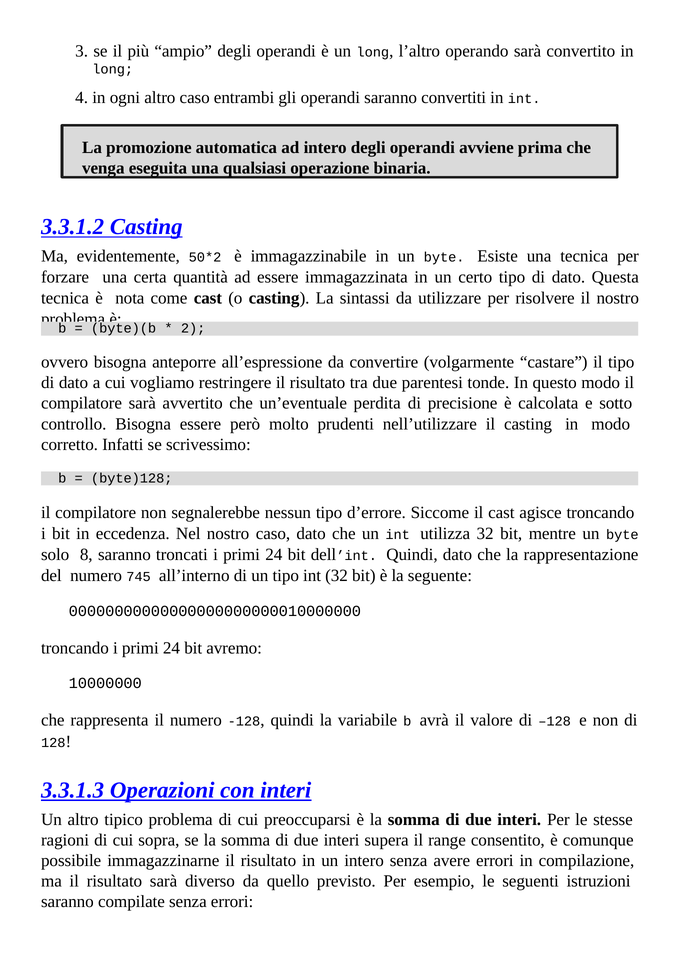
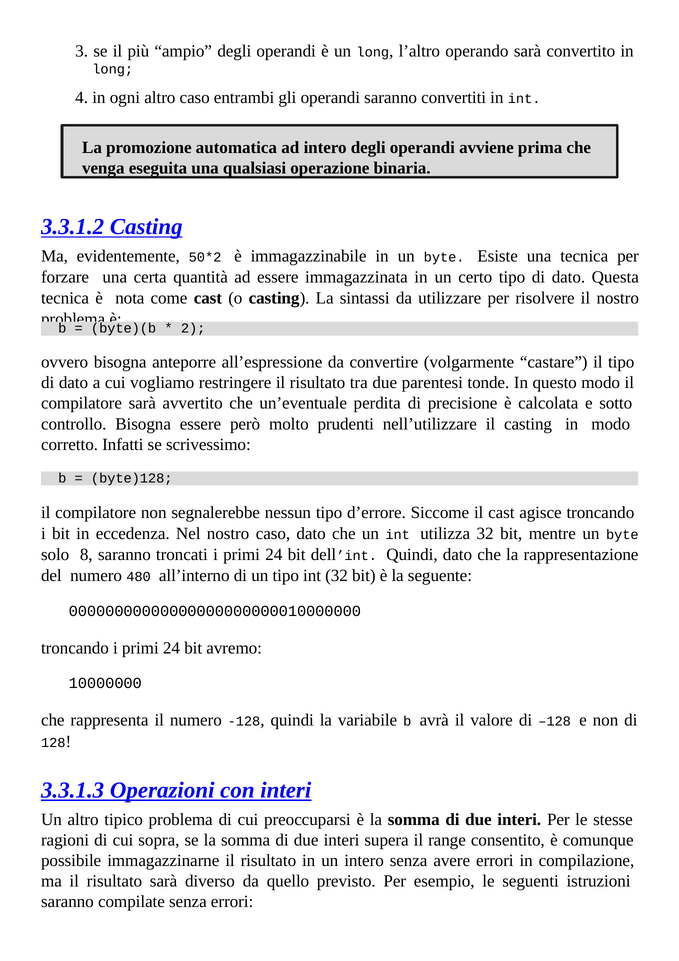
745: 745 -> 480 (139, 577)
